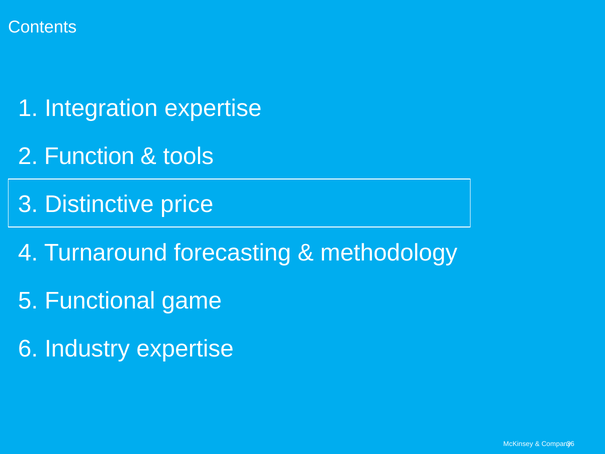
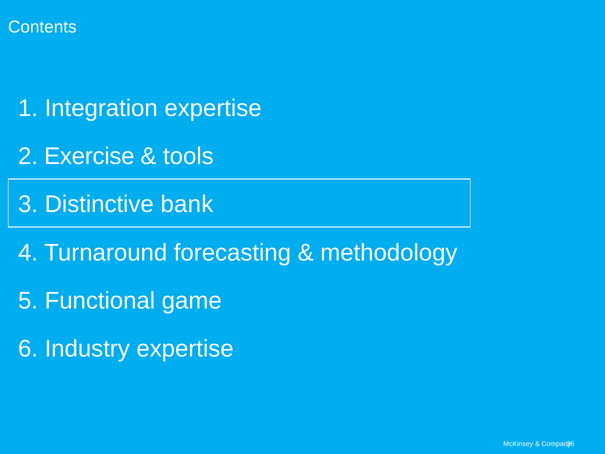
Function: Function -> Exercise (89, 156)
price: price -> bank (187, 204)
